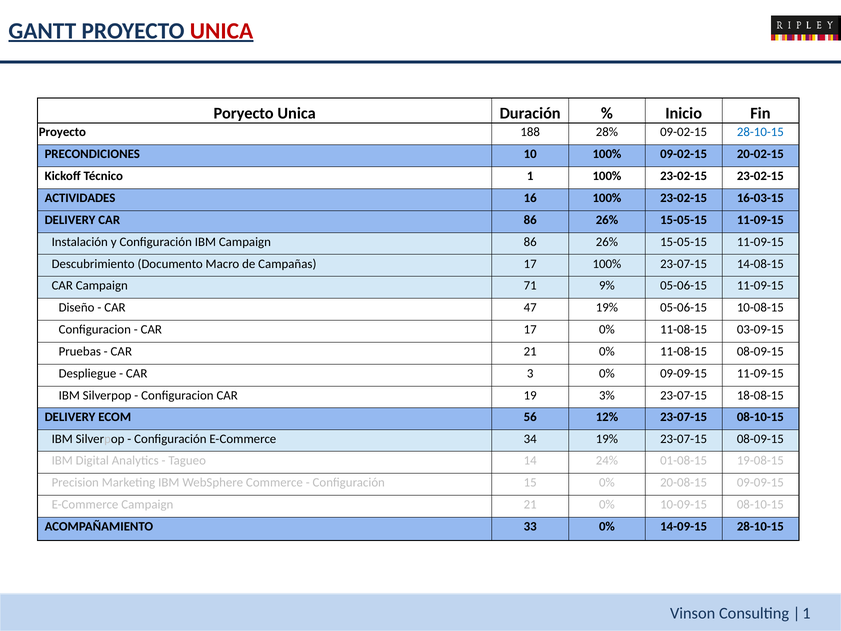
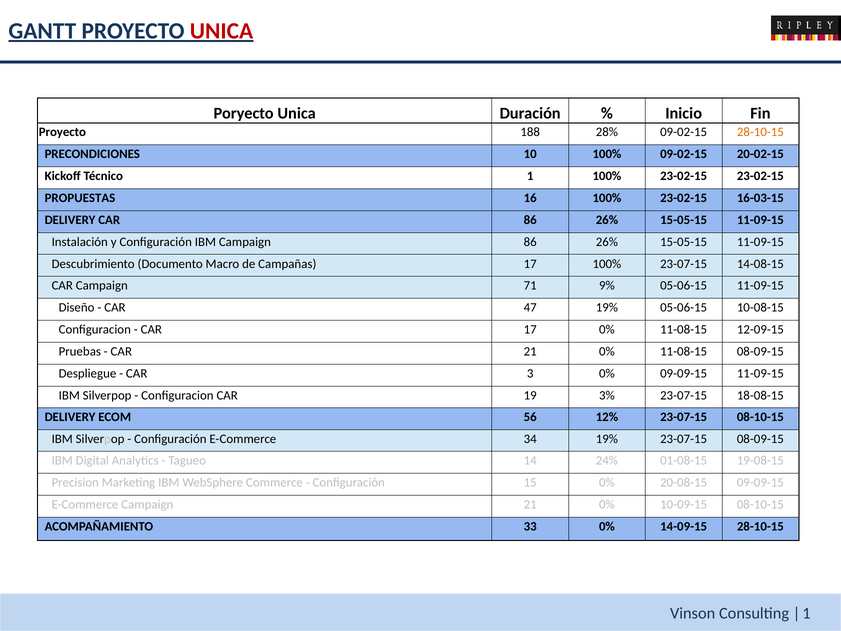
28-10-15 colour: blue -> orange (760, 132)
ACTIVIDADES: ACTIVIDADES -> PROPUESTAS (80, 198)
03-09-15: 03-09-15 -> 12-09-15 (760, 329)
